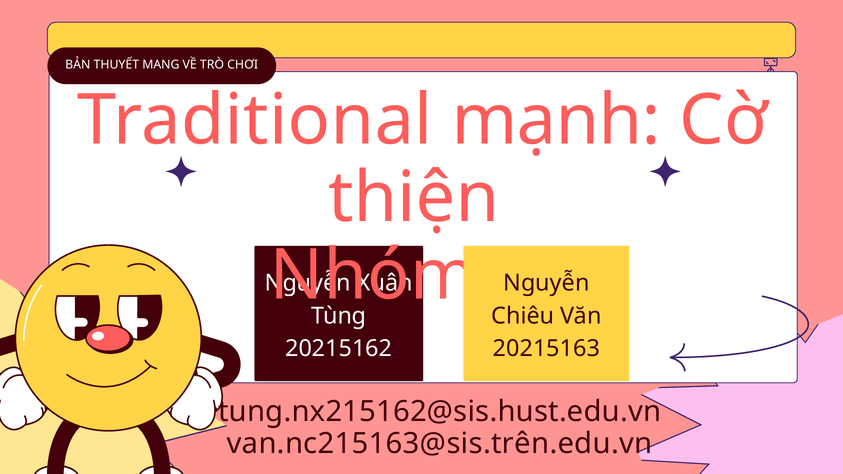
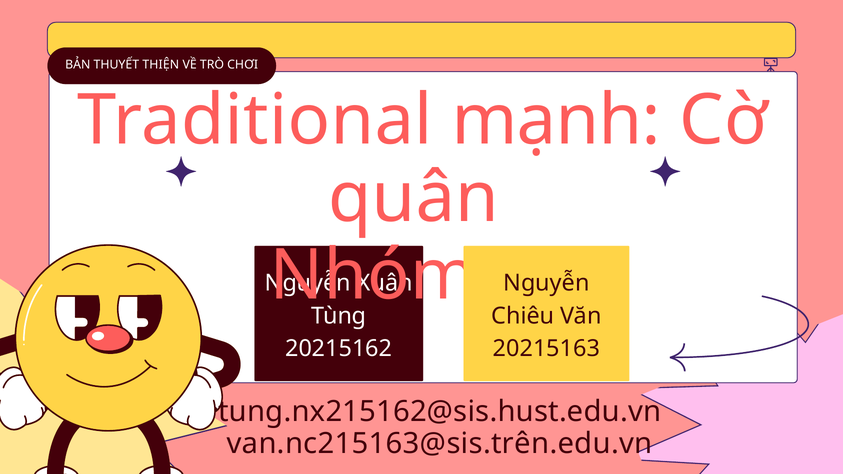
MANG: MANG -> THIỆN (161, 65)
thiện: thiện -> quân (414, 198)
